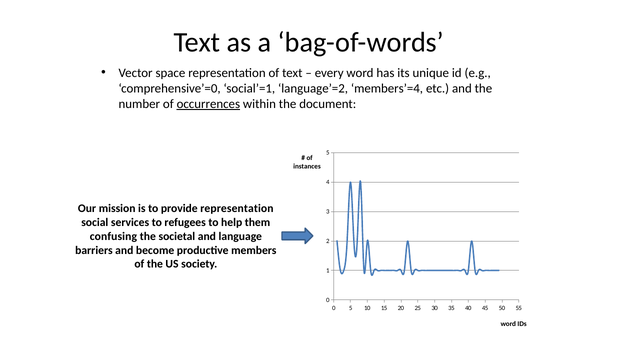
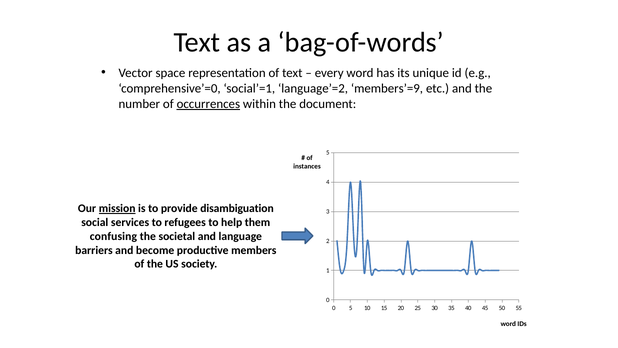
members’=4: members’=4 -> members’=9 (387, 88)
mission underline: none -> present (117, 208)
provide representation: representation -> disambiguation (237, 208)
